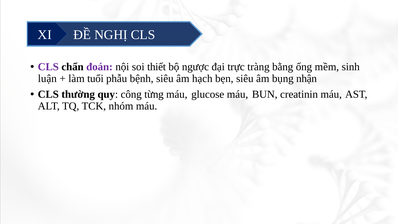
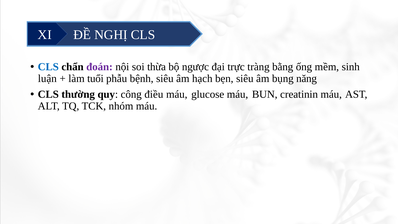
CLS colour: purple -> blue (48, 67)
thiết: thiết -> thừa (157, 67)
nhận: nhận -> năng (307, 79)
từng: từng -> điều (154, 94)
